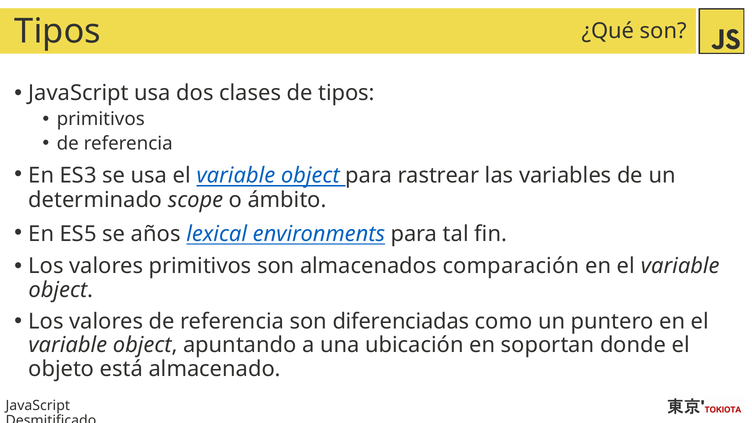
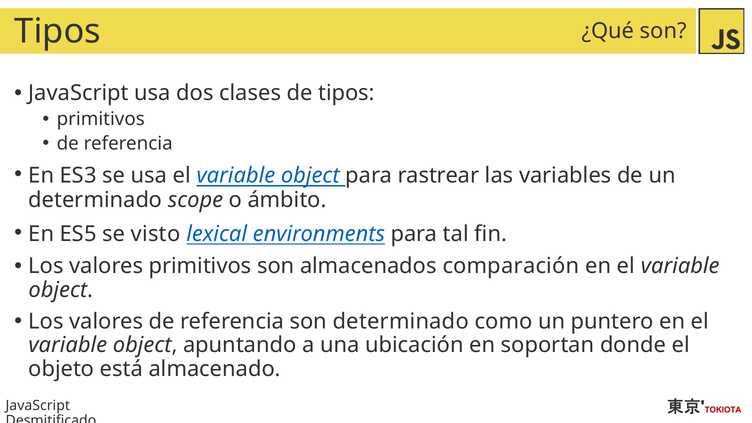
años: años -> visto (156, 234)
son diferenciadas: diferenciadas -> determinado (401, 321)
